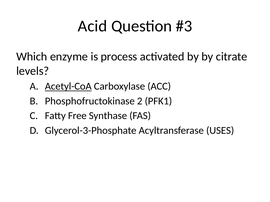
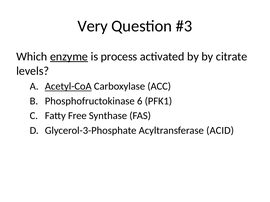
Acid: Acid -> Very (93, 26)
enzyme underline: none -> present (69, 57)
2: 2 -> 6 (140, 101)
USES: USES -> ACID (220, 131)
